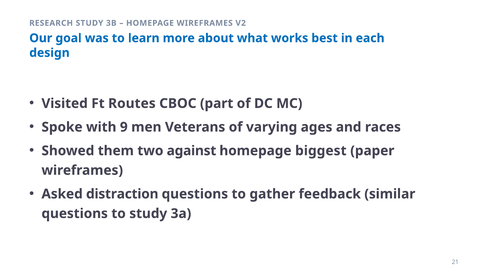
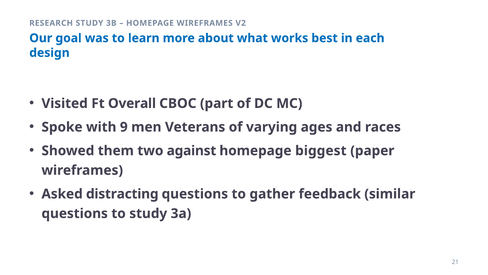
Routes: Routes -> Overall (132, 103)
distraction: distraction -> distracting (122, 194)
